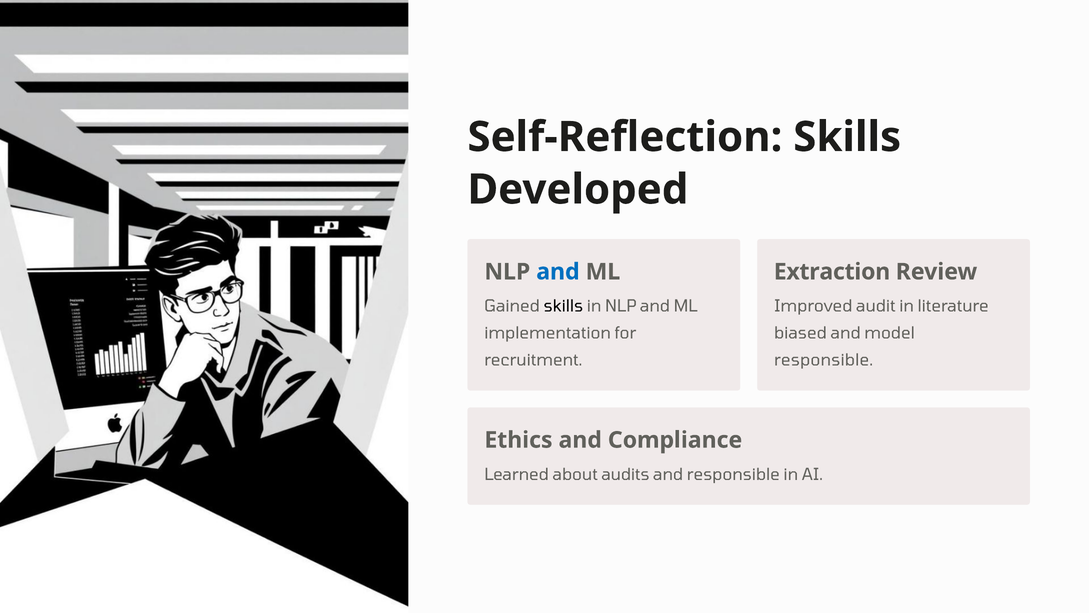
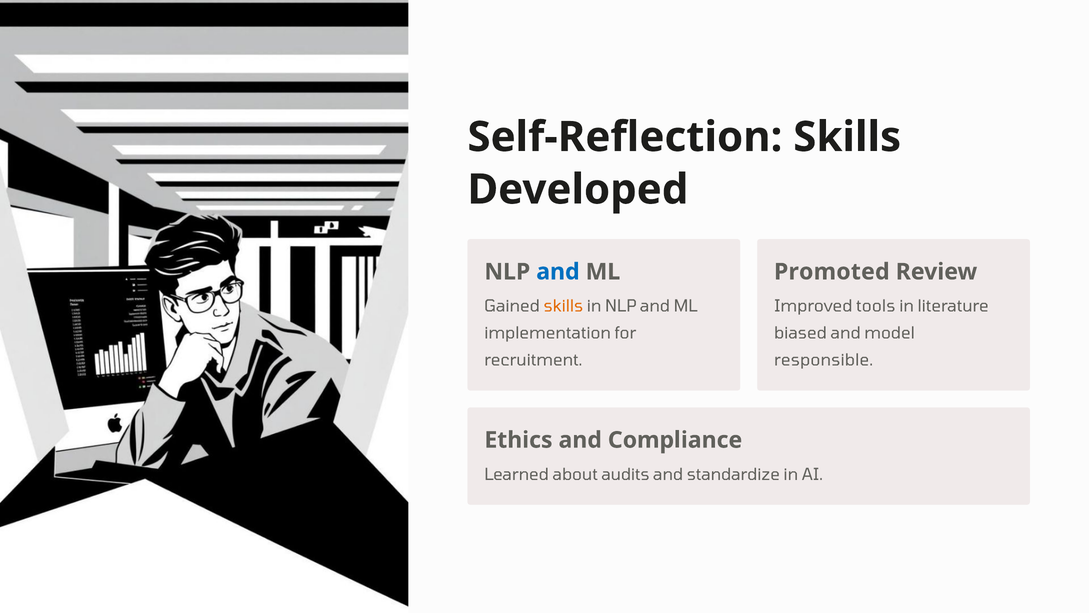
Extraction: Extraction -> Promoted (832, 272)
skills colour: black -> orange (563, 306)
audit: audit -> tools (876, 306)
and responsible: responsible -> standardize (733, 474)
